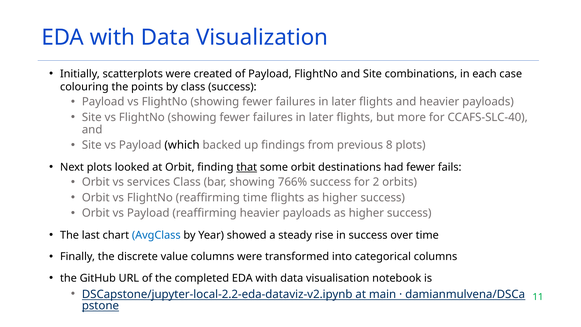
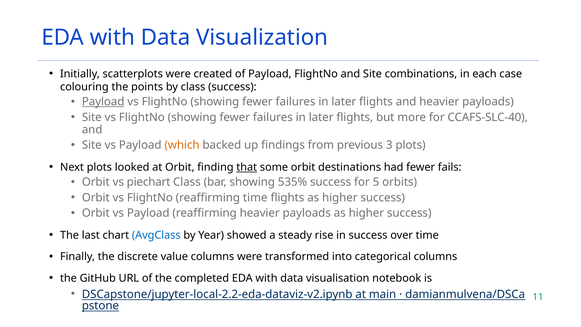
Payload underline: none -> present (103, 102)
which colour: black -> orange (182, 145)
8: 8 -> 3 (389, 145)
services: services -> piechart (149, 182)
766%: 766% -> 535% (292, 182)
2: 2 -> 5 (376, 182)
